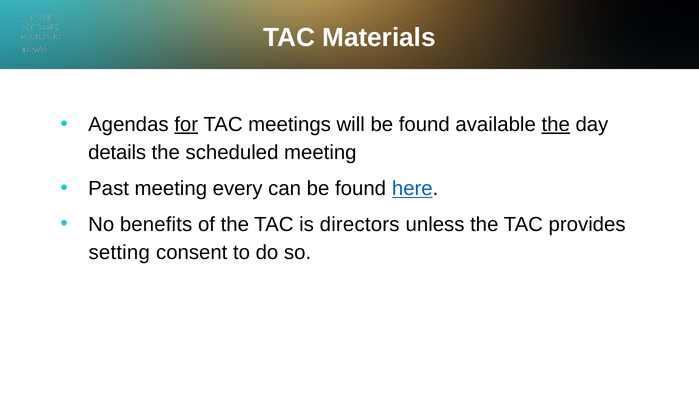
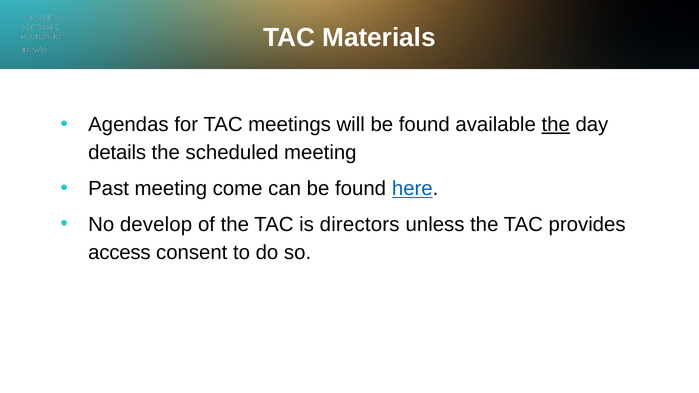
for underline: present -> none (186, 125)
every: every -> come (238, 189)
benefits: benefits -> develop (156, 224)
setting: setting -> access (119, 253)
